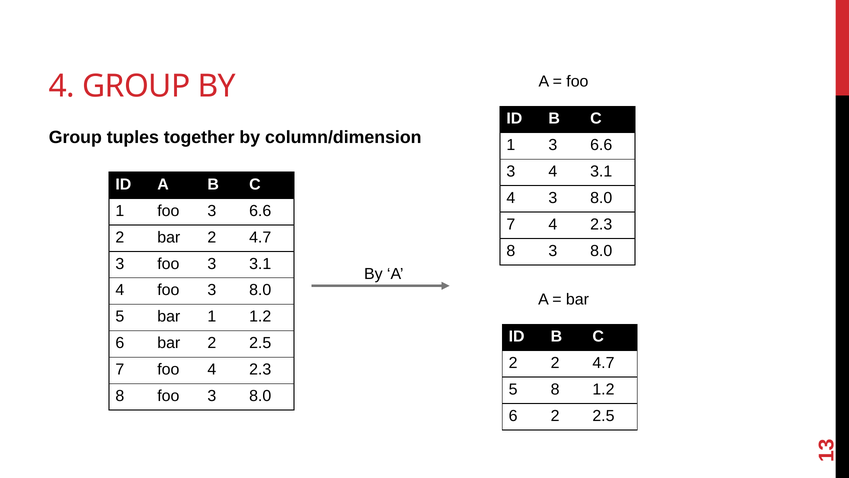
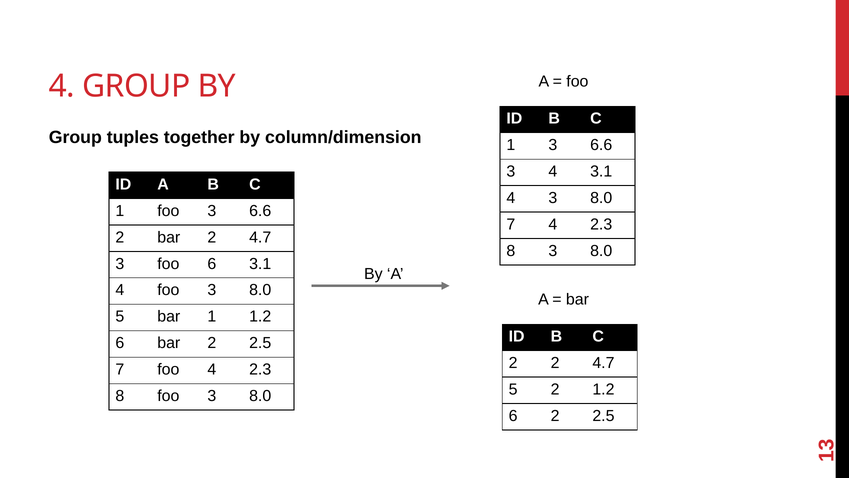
3 foo 3: 3 -> 6 (212, 264)
5 8: 8 -> 2 (555, 389)
